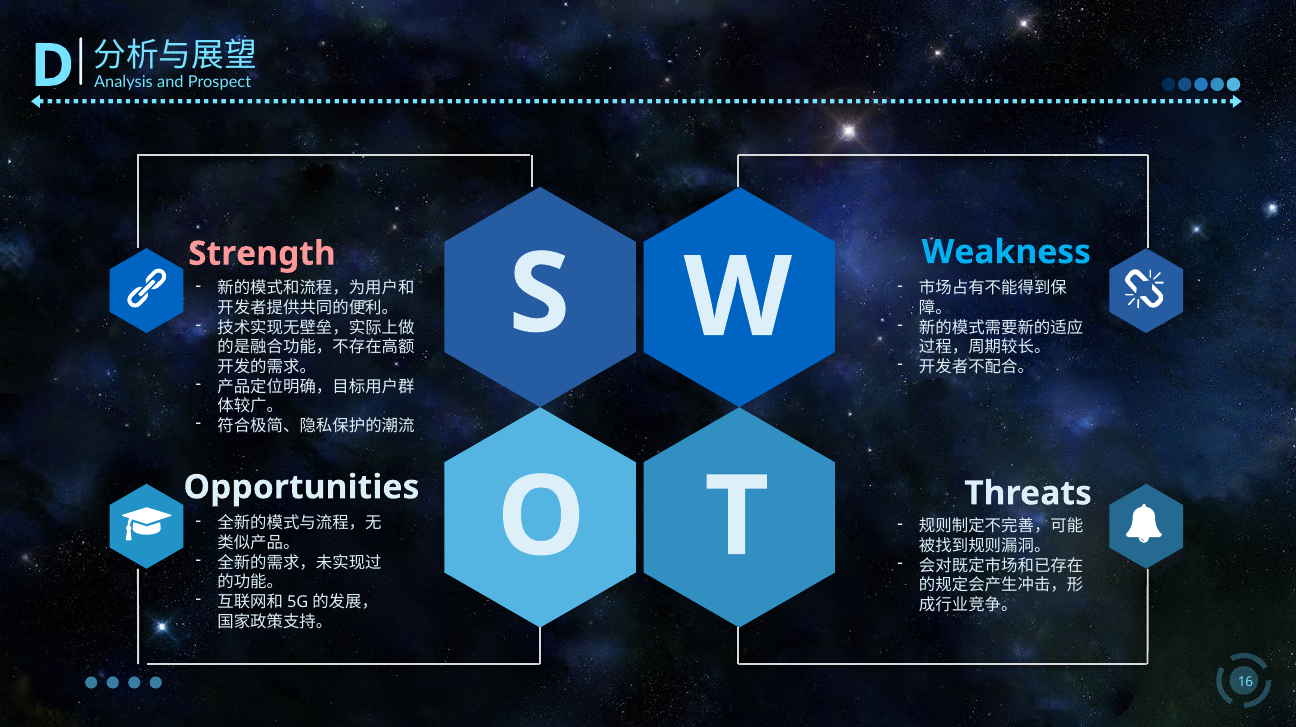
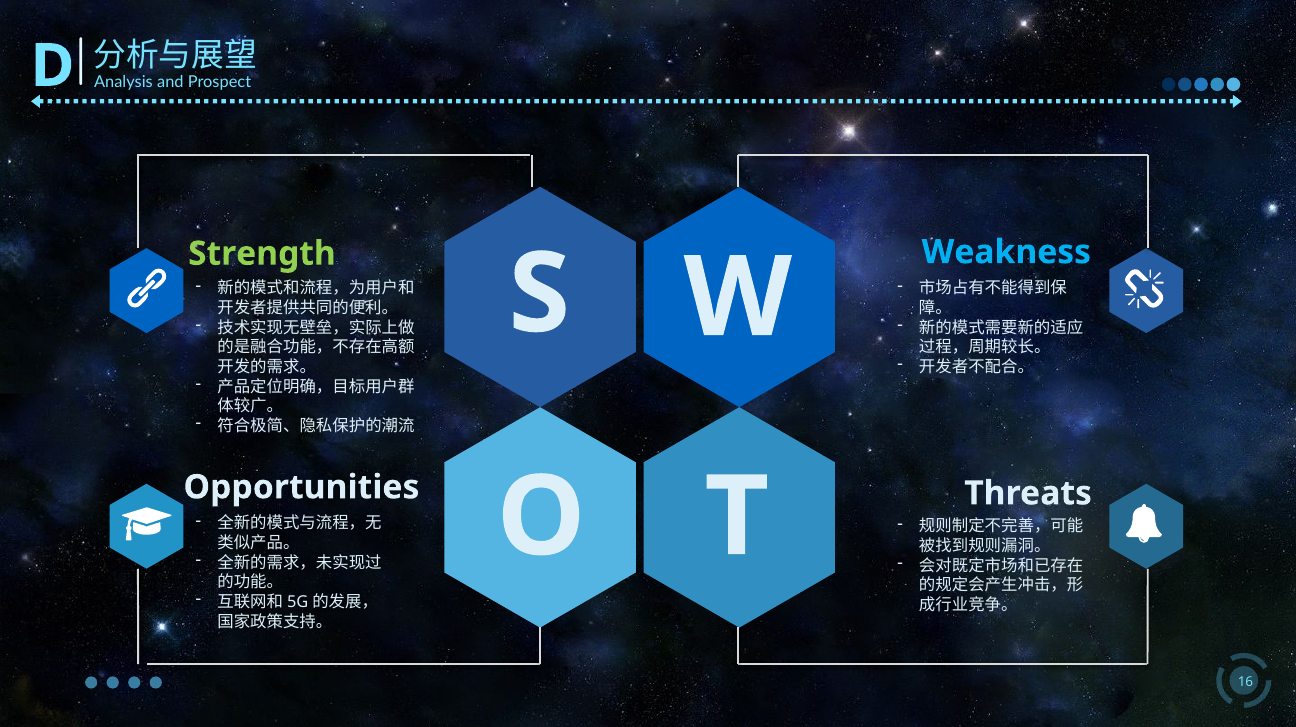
Strength colour: pink -> light green (262, 254)
